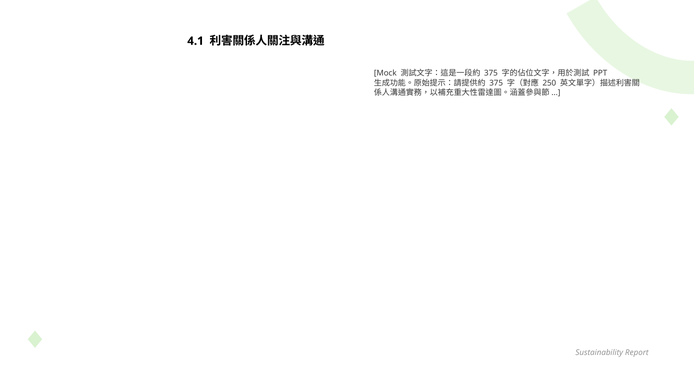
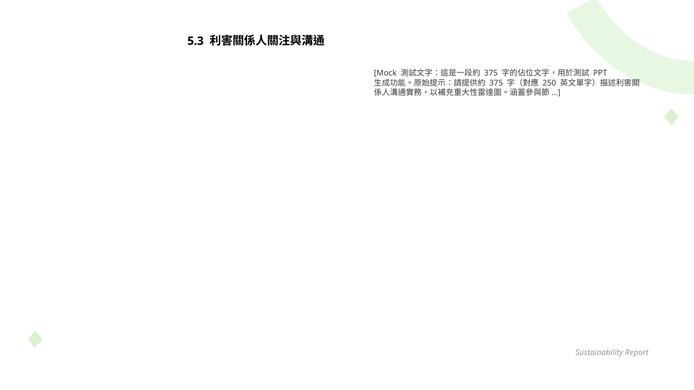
4.1: 4.1 -> 5.3 (196, 41)
